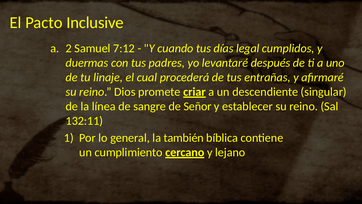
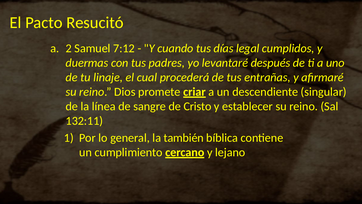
Inclusive: Inclusive -> Resucitó (95, 23)
Señor: Señor -> Cristo (198, 106)
